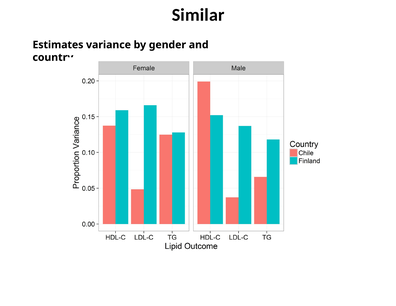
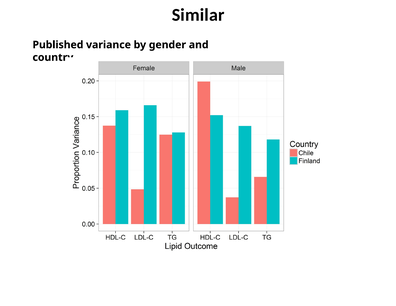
Estimates: Estimates -> Published (58, 45)
